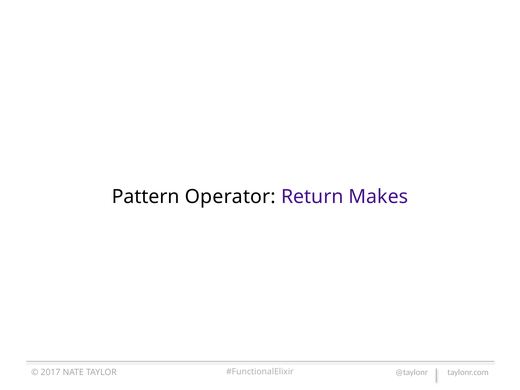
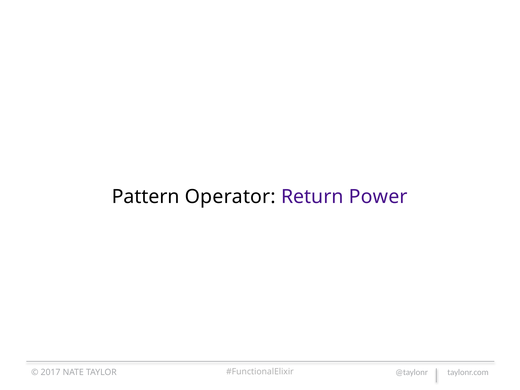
Makes: Makes -> Power (378, 197)
